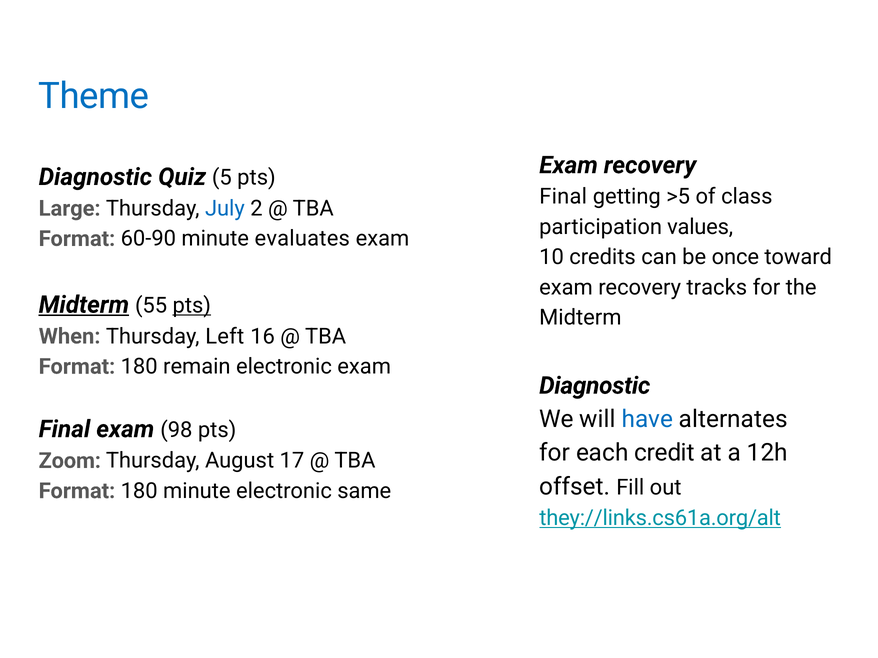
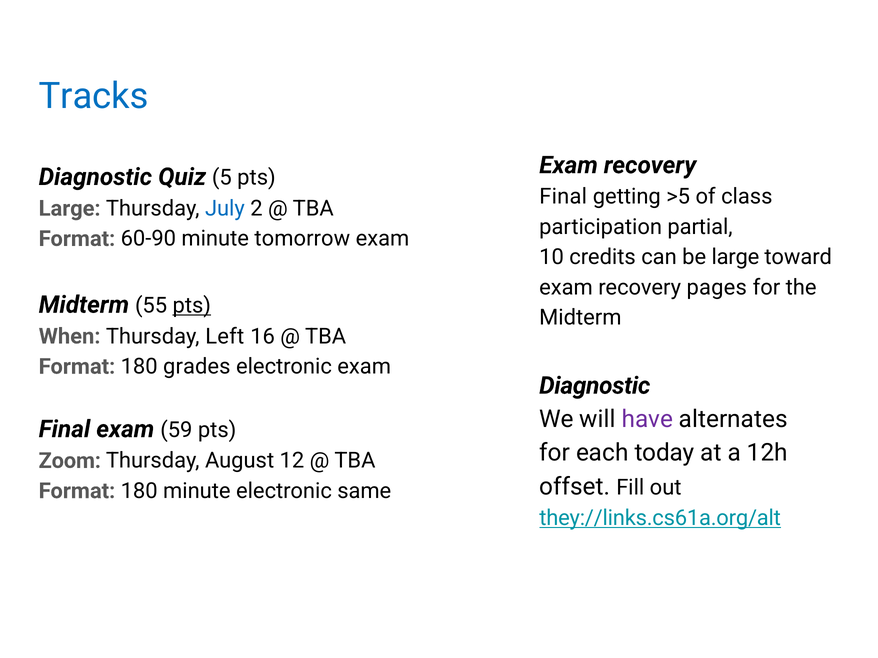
Theme: Theme -> Tracks (94, 96)
values: values -> partial (700, 227)
evaluates: evaluates -> tomorrow (302, 239)
be once: once -> large (735, 257)
tracks: tracks -> pages (717, 288)
Midterm underline: present -> none (84, 305)
remain: remain -> grades (197, 367)
have colour: blue -> purple (647, 420)
98: 98 -> 59 (176, 430)
credit: credit -> today (664, 453)
17: 17 -> 12 (292, 461)
